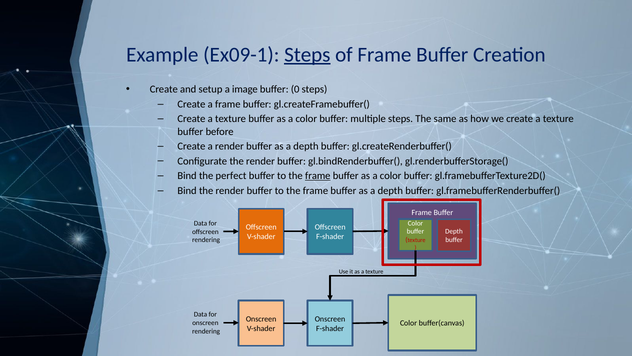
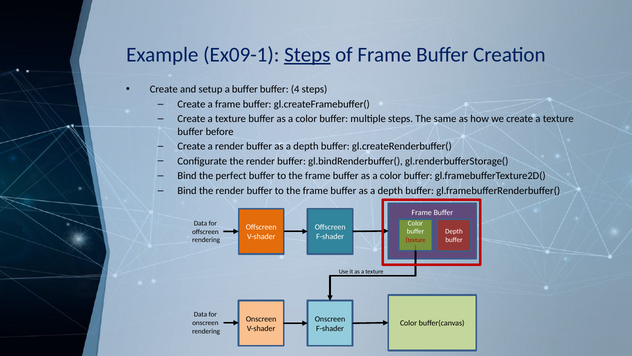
a image: image -> buffer (245, 89)
0: 0 -> 4 (295, 89)
frame underline: present -> none (318, 176)
